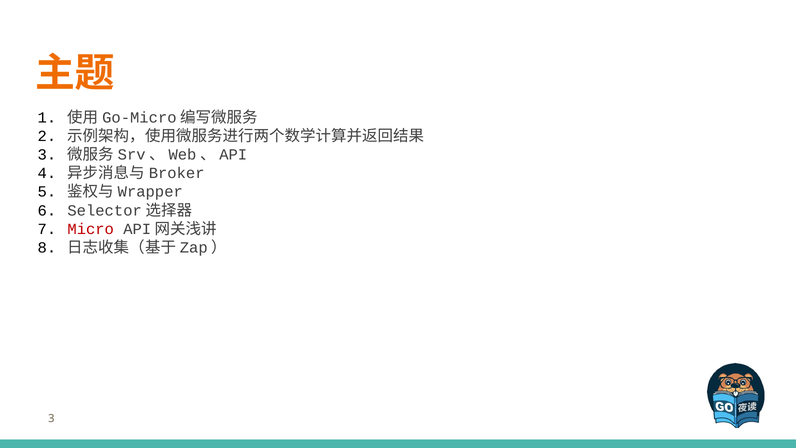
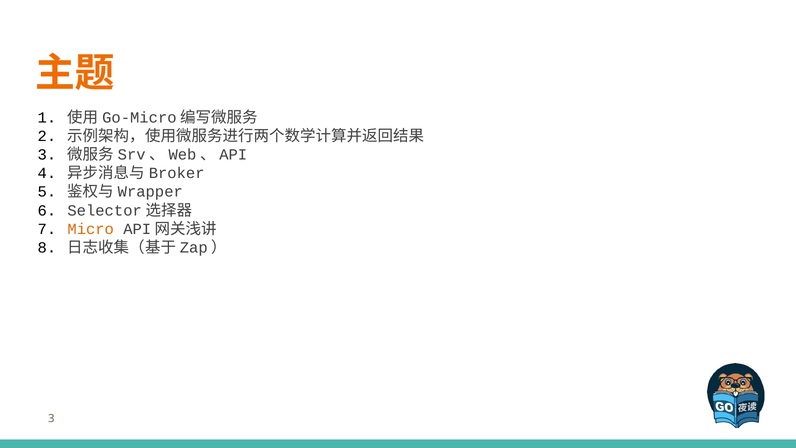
Micro colour: red -> orange (91, 229)
